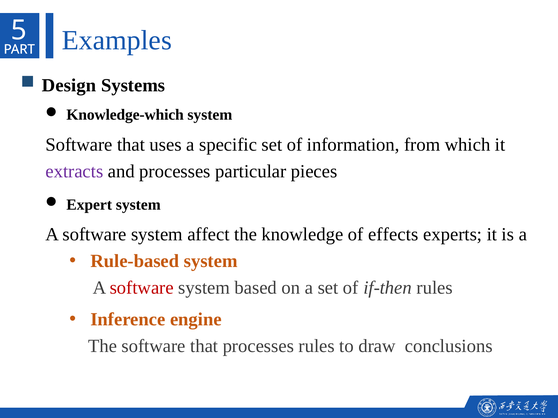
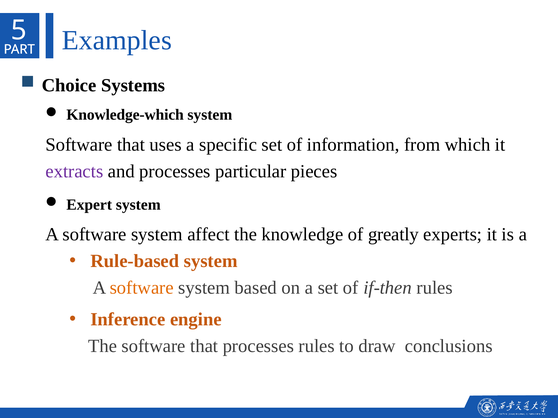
Design: Design -> Choice (69, 85)
effects: effects -> greatly (393, 235)
software colour: red -> orange (142, 288)
